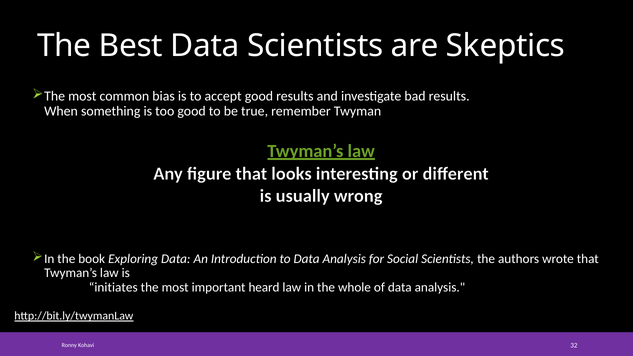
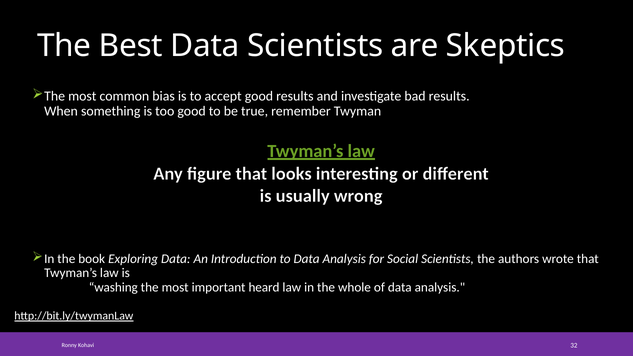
initiates: initiates -> washing (113, 287)
